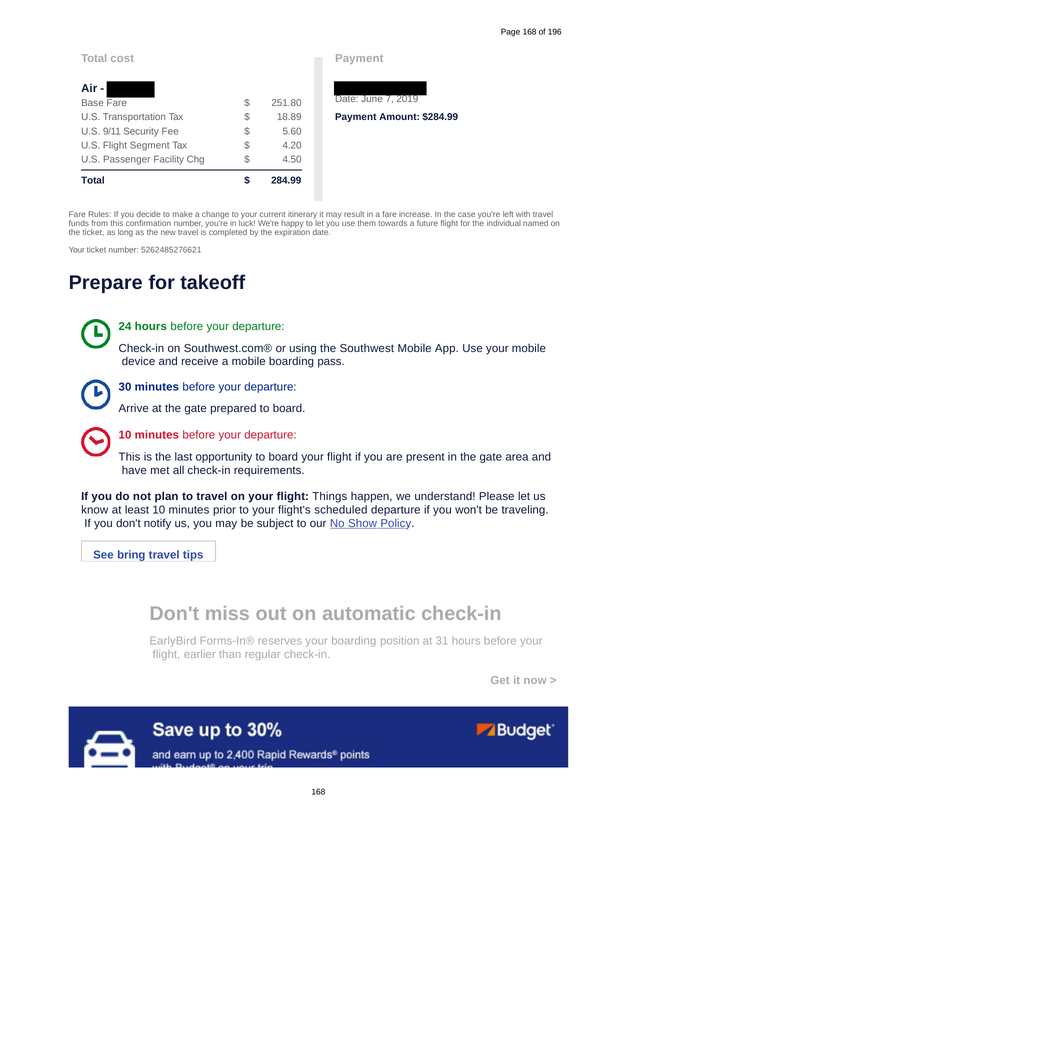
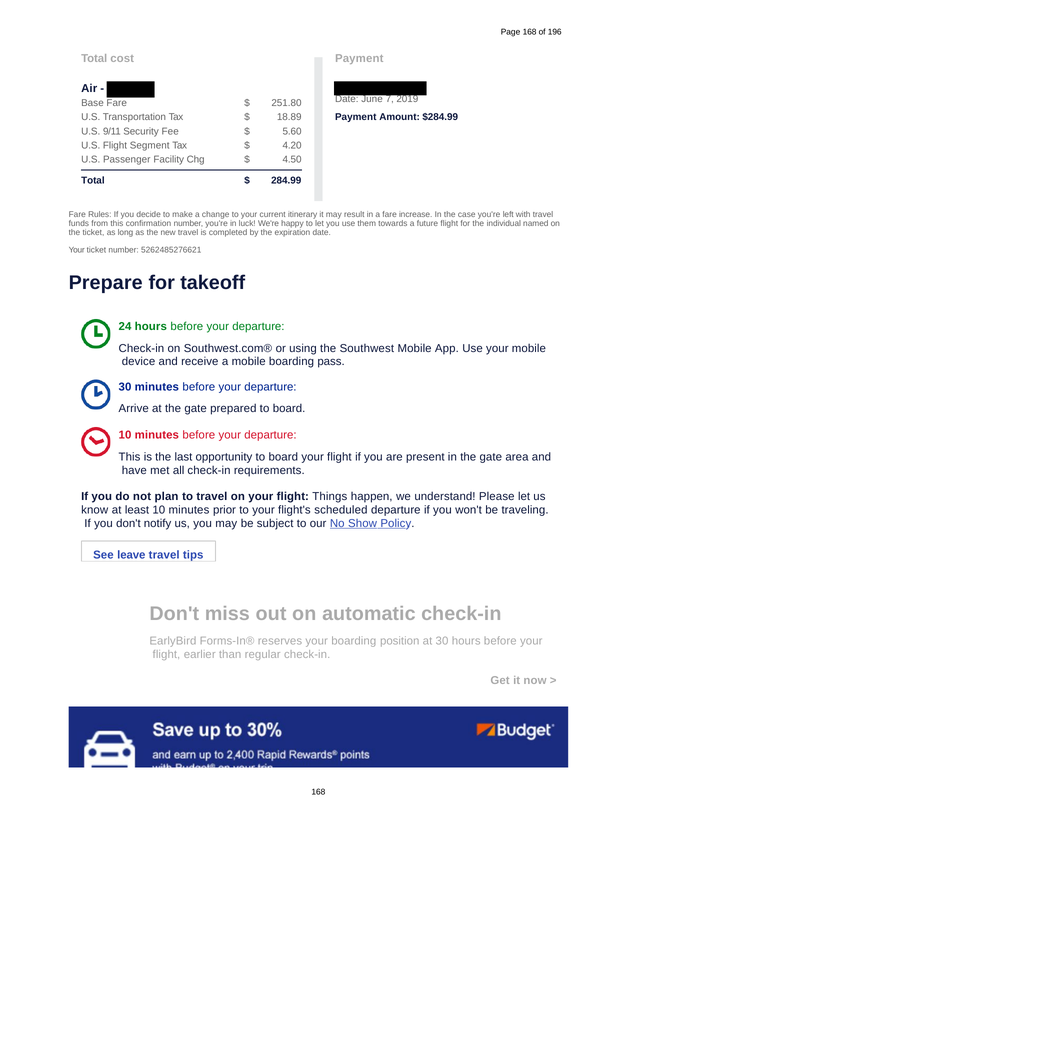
bring: bring -> leave (131, 556)
at 31: 31 -> 30 (442, 642)
